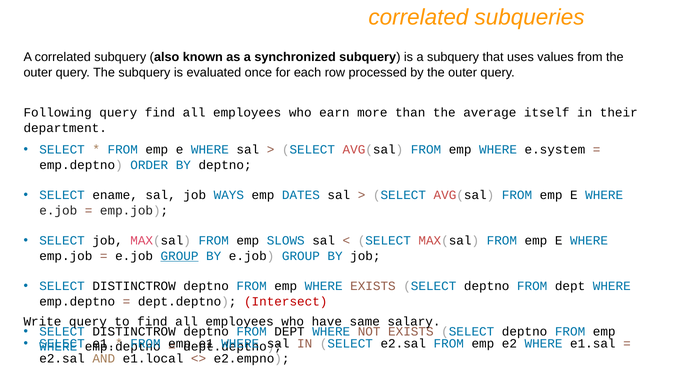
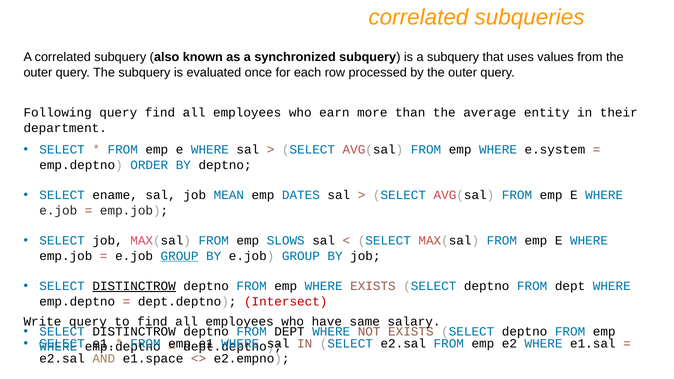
itself: itself -> entity (547, 113)
WAYS: WAYS -> MEAN (229, 195)
DISTINCTROW underline: none -> present (134, 286)
e1.local: e1.local -> e1.space (153, 359)
